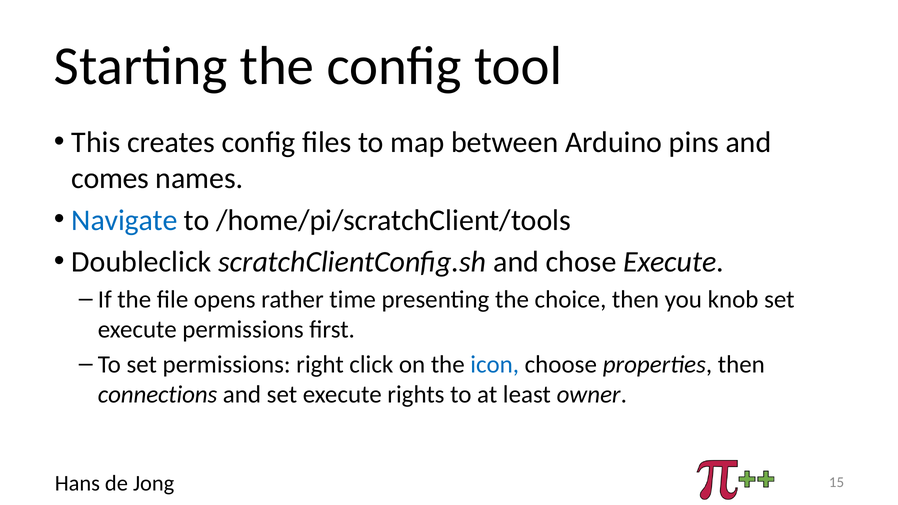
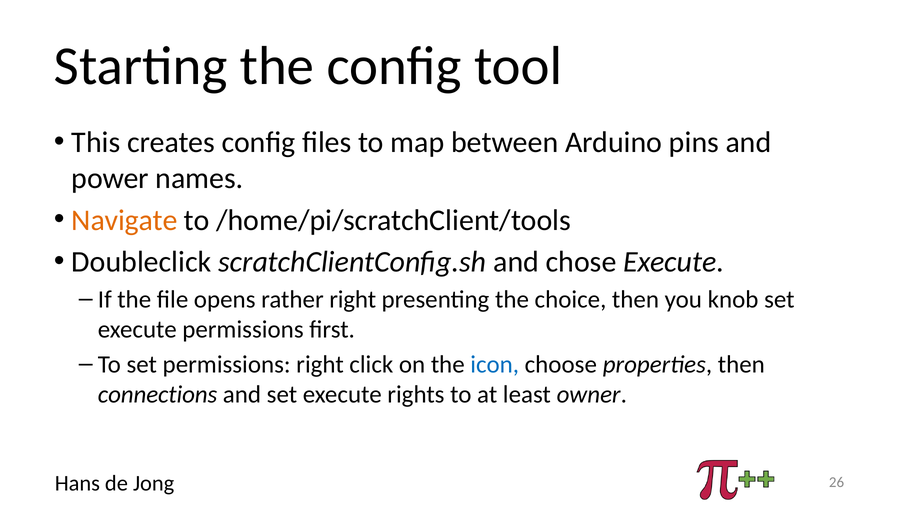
comes: comes -> power (110, 178)
Navigate colour: blue -> orange (124, 220)
rather time: time -> right (353, 300)
15: 15 -> 26 (837, 482)
